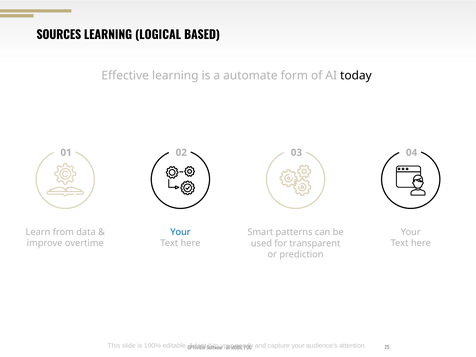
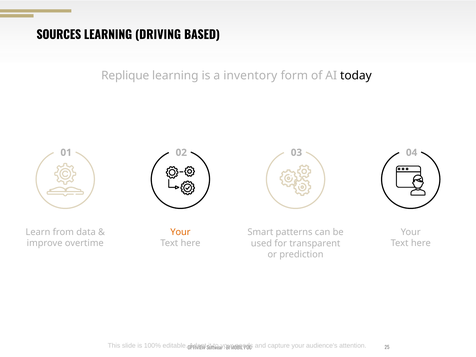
LOGICAL: LOGICAL -> DRIVING (158, 35)
Effective: Effective -> Replique (125, 76)
automate: automate -> inventory (250, 76)
Your colour: blue -> orange (180, 232)
